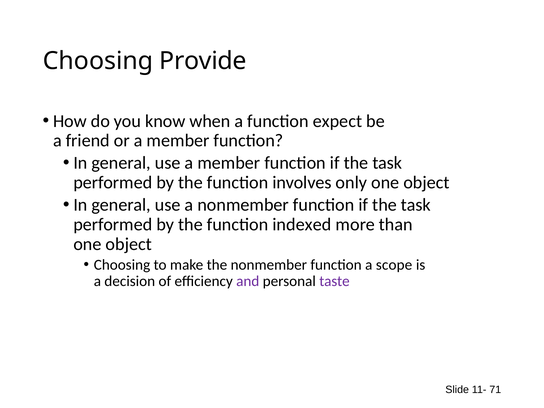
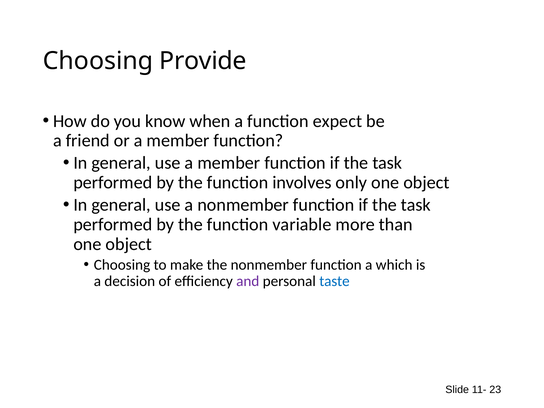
indexed: indexed -> variable (302, 225)
scope: scope -> which (394, 265)
taste colour: purple -> blue (334, 281)
71: 71 -> 23 (495, 390)
